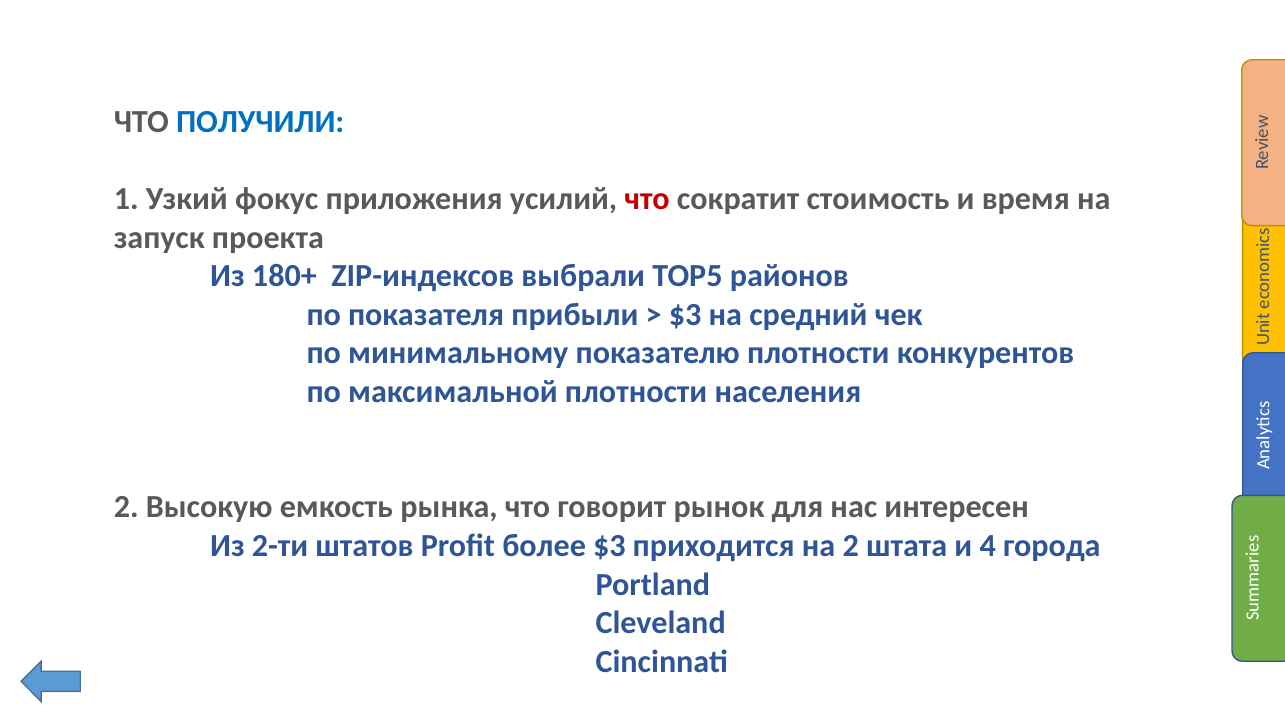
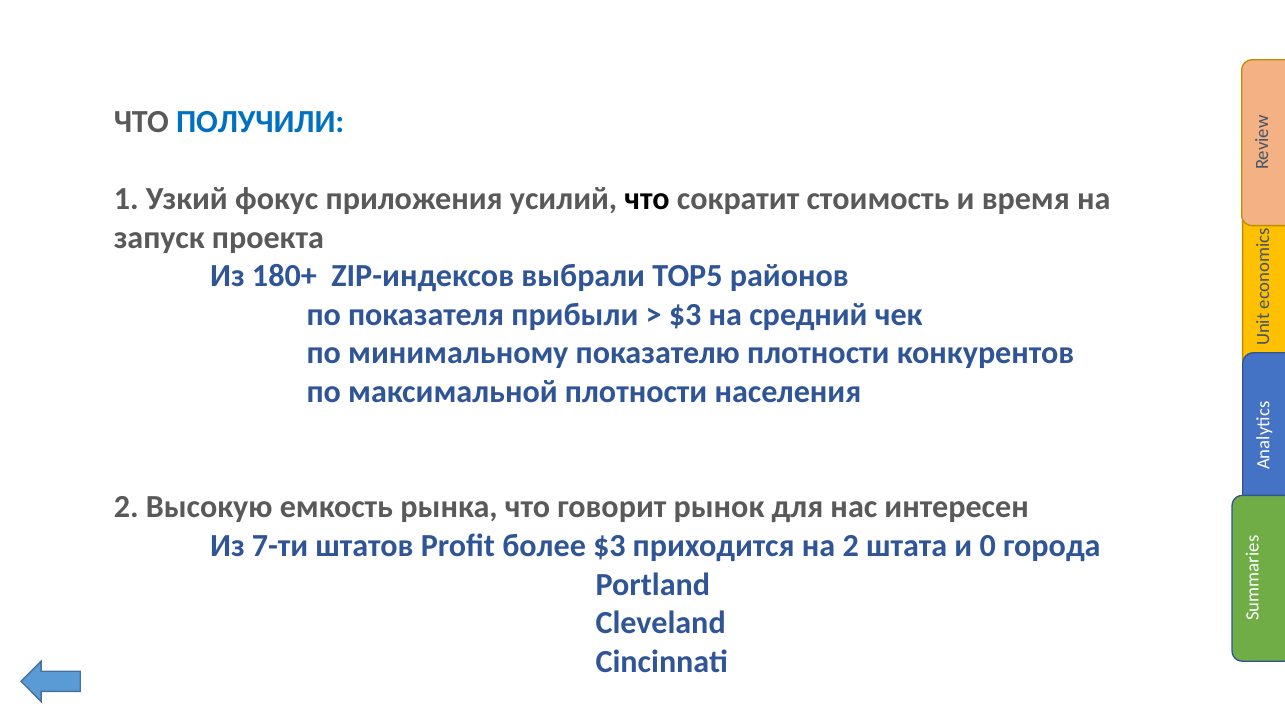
что colour: red -> black (647, 199)
2-ти: 2-ти -> 7-ти (280, 546)
4: 4 -> 0 (988, 546)
